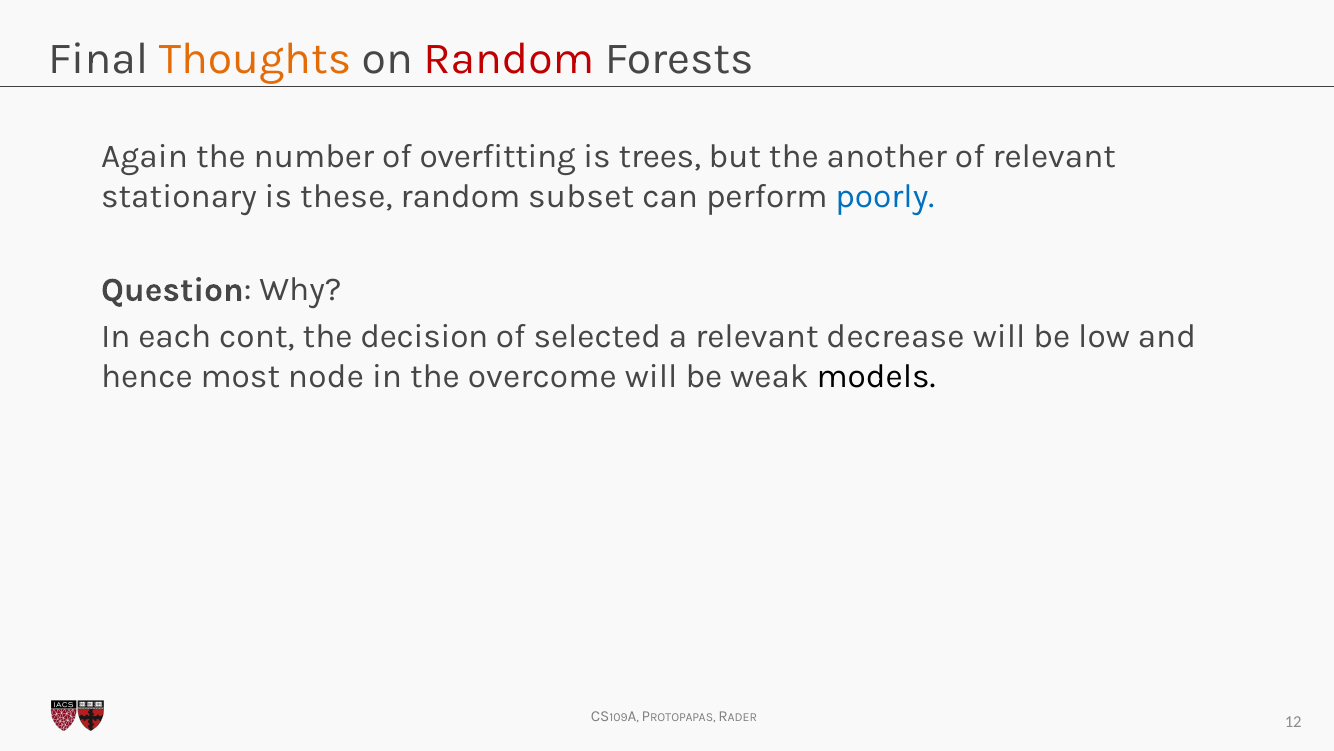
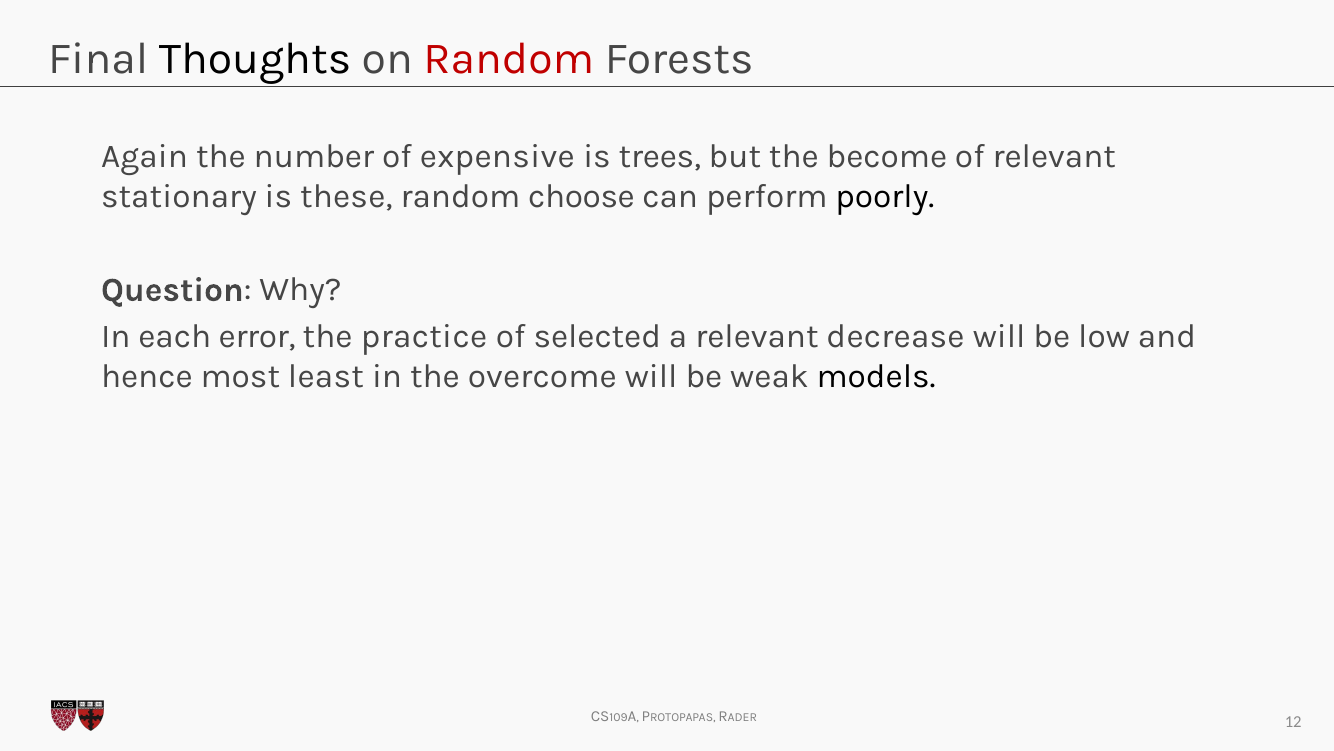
Thoughts colour: orange -> black (255, 58)
overfitting: overfitting -> expensive (497, 156)
another: another -> become (887, 156)
subset: subset -> choose (581, 196)
poorly colour: blue -> black (885, 196)
cont: cont -> error (257, 336)
decision: decision -> practice (424, 336)
node: node -> least (326, 376)
